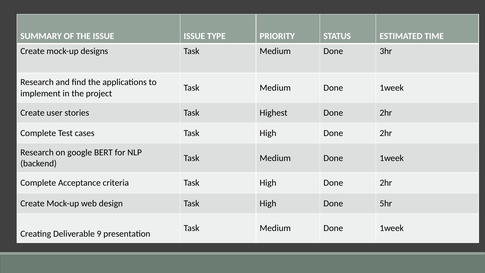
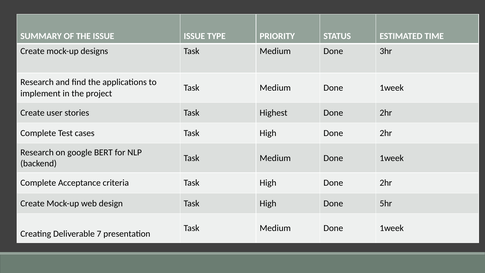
9: 9 -> 7 (99, 234)
